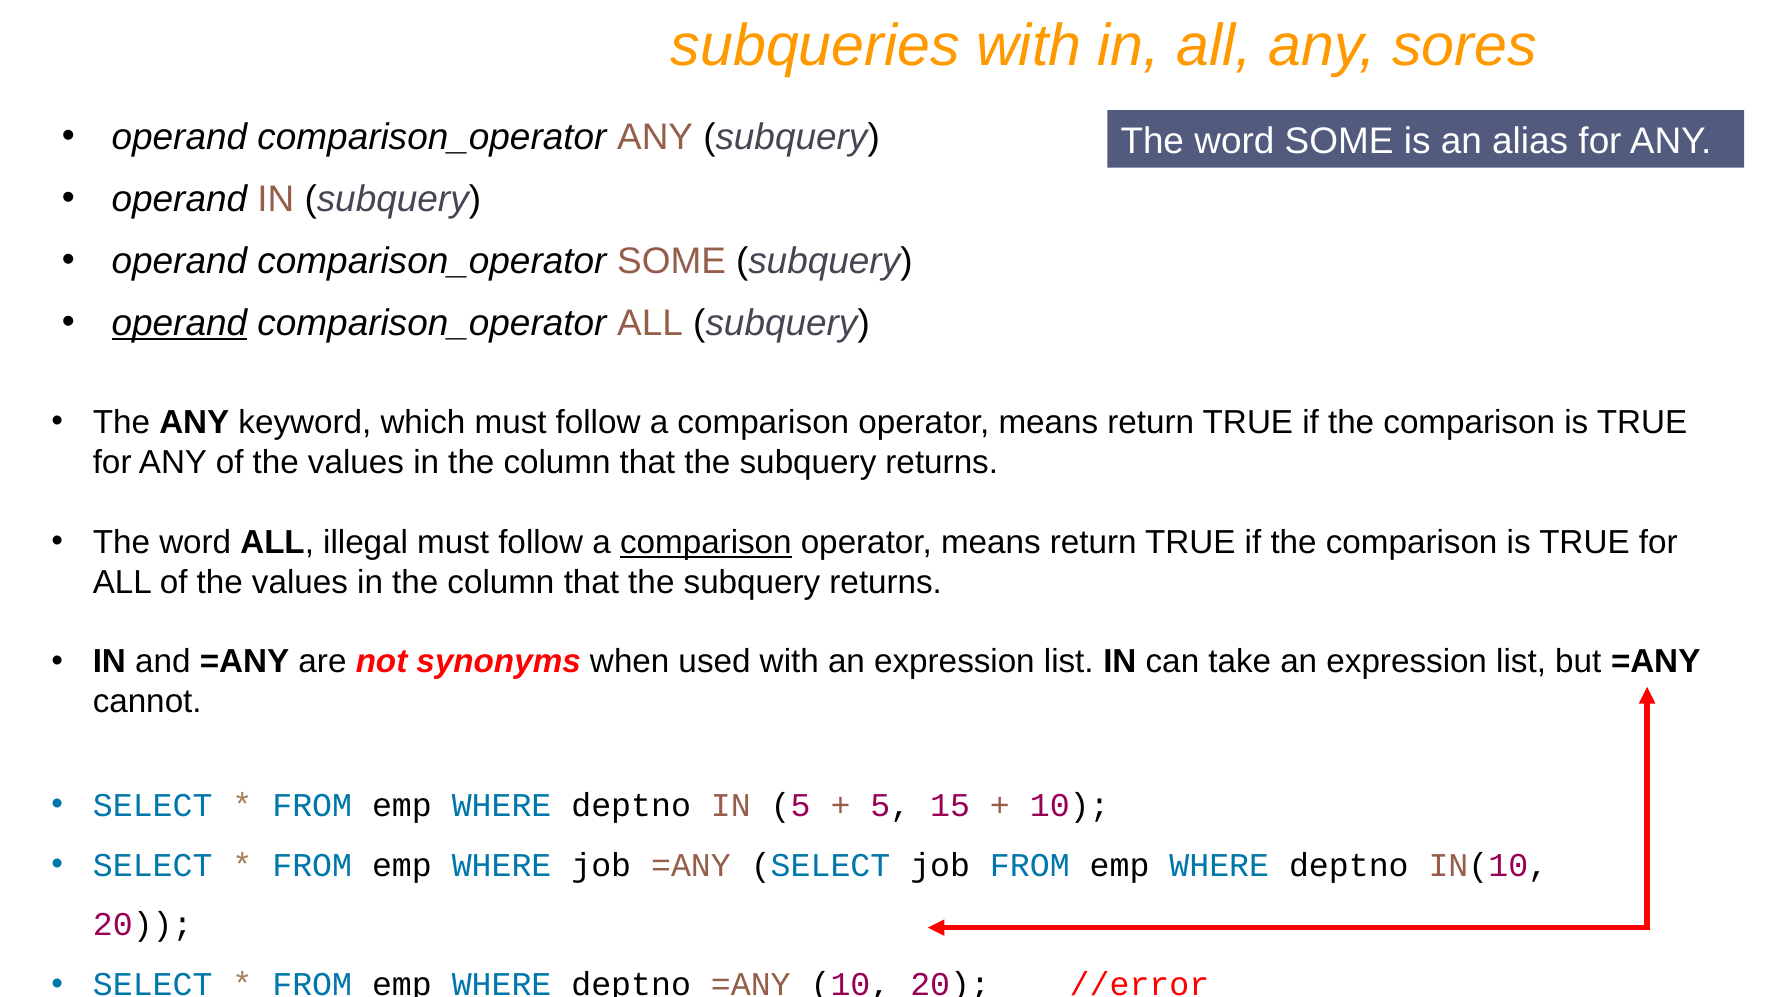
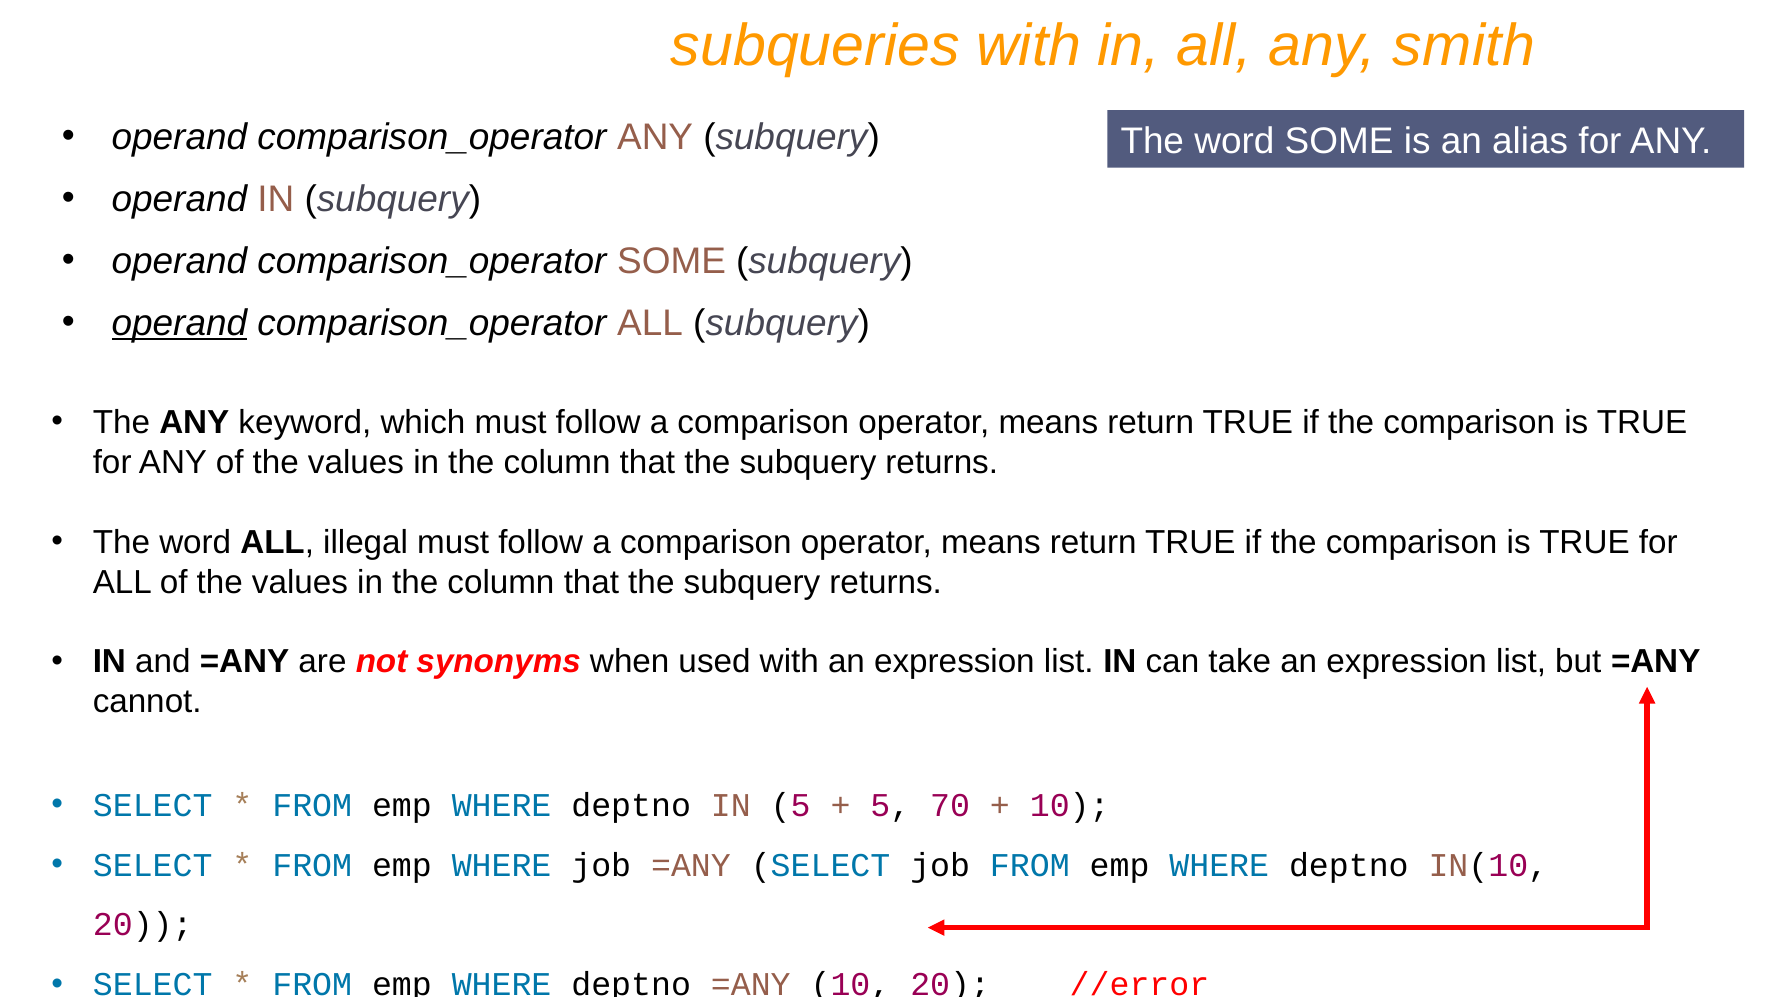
sores: sores -> smith (1464, 46)
comparison underline: present -> none (706, 542)
15: 15 -> 70 (950, 805)
